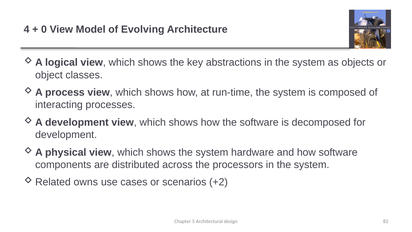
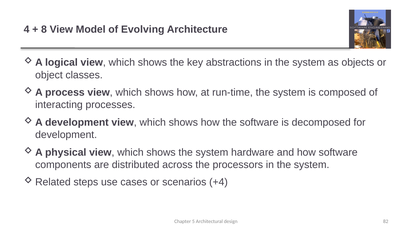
0: 0 -> 8 (44, 29)
owns: owns -> steps (86, 182)
+2: +2 -> +4 (218, 182)
